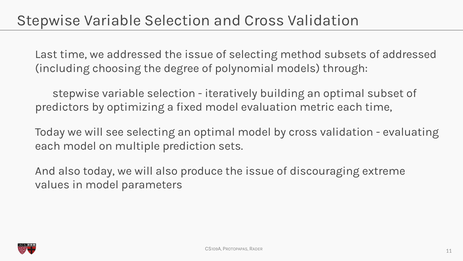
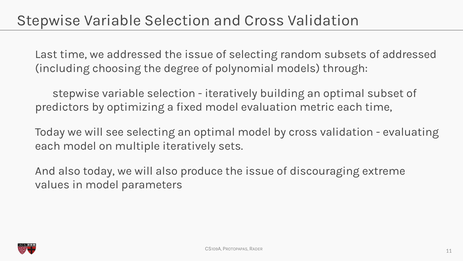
method: method -> random (301, 54)
multiple prediction: prediction -> iteratively (189, 146)
